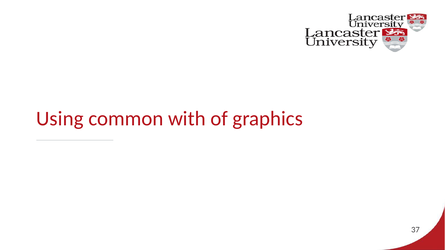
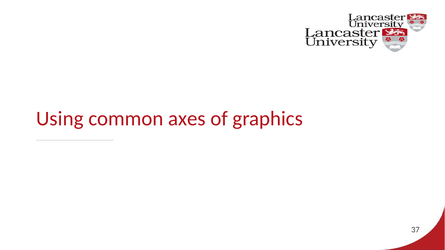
with: with -> axes (187, 119)
